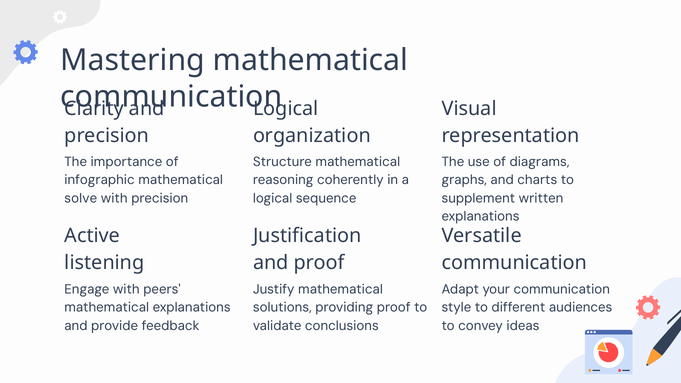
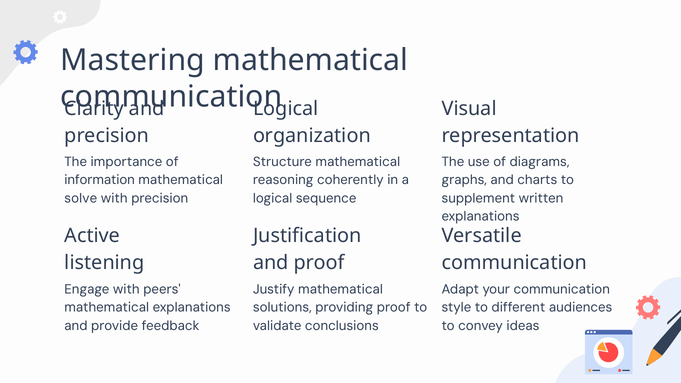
infographic: infographic -> information (100, 180)
